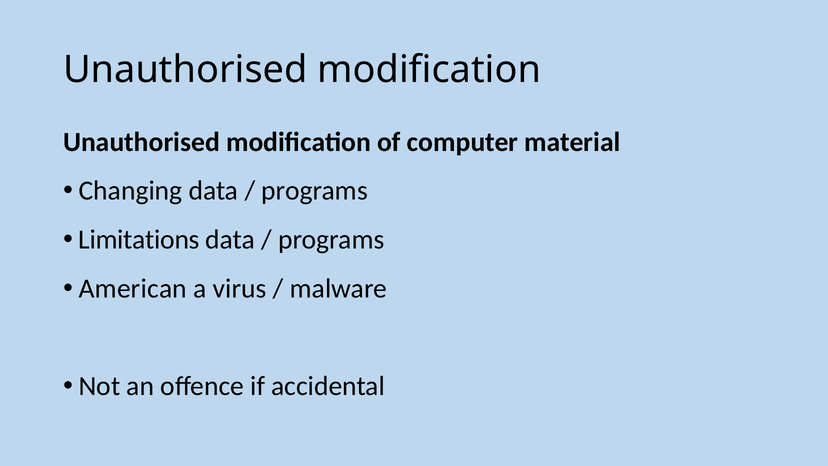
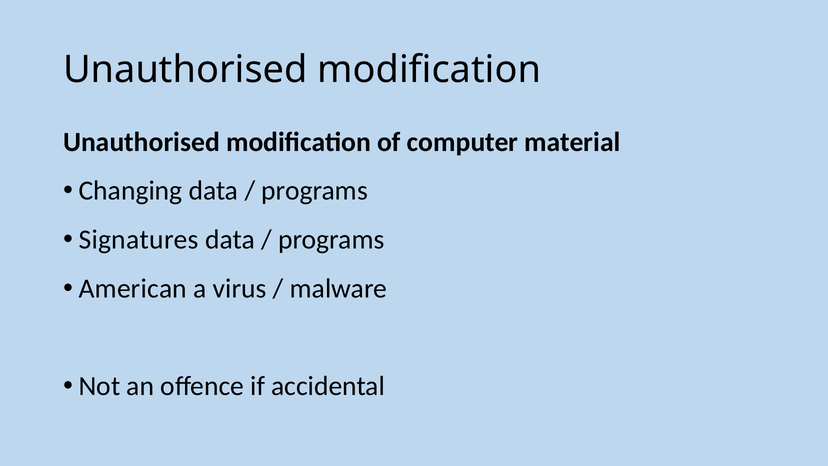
Limitations: Limitations -> Signatures (139, 239)
